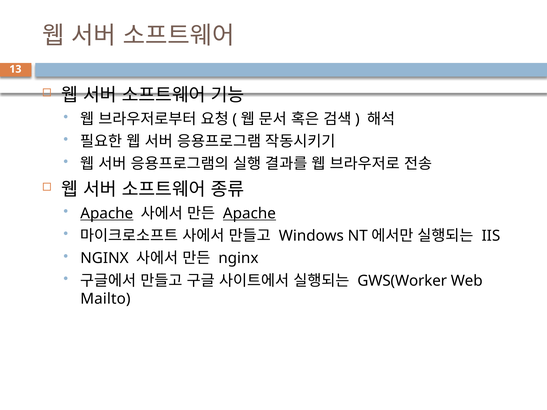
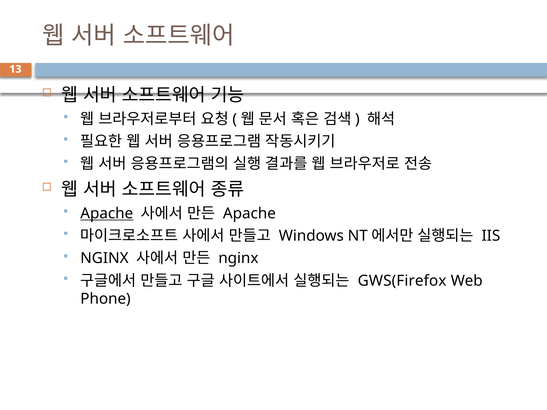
Apache underline: present -> none (249, 214)
GWS(Worker: GWS(Worker -> GWS(Firefox (402, 281)
Mailto: Mailto -> Phone (105, 299)
